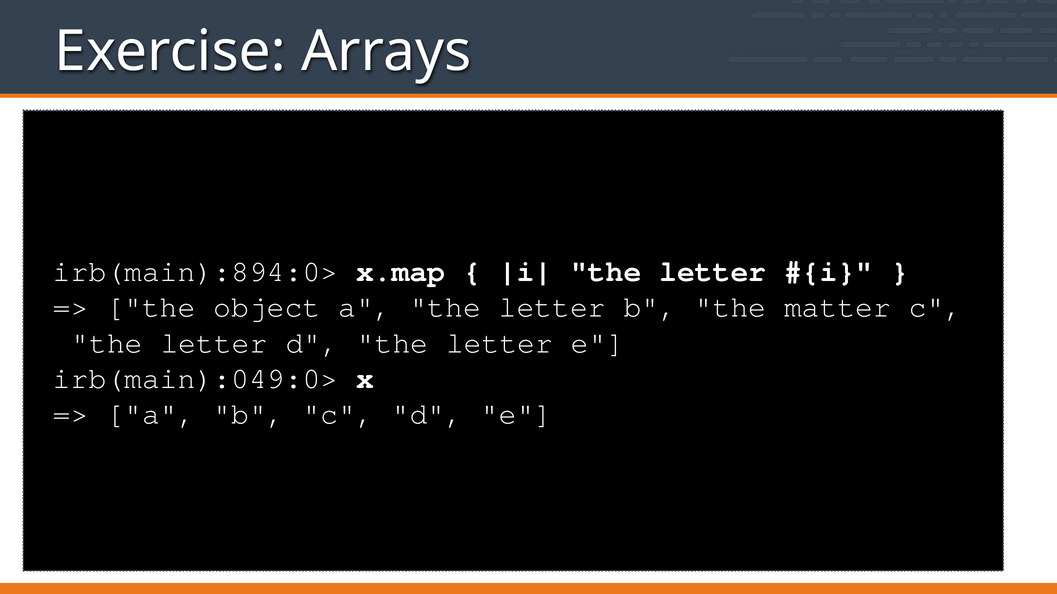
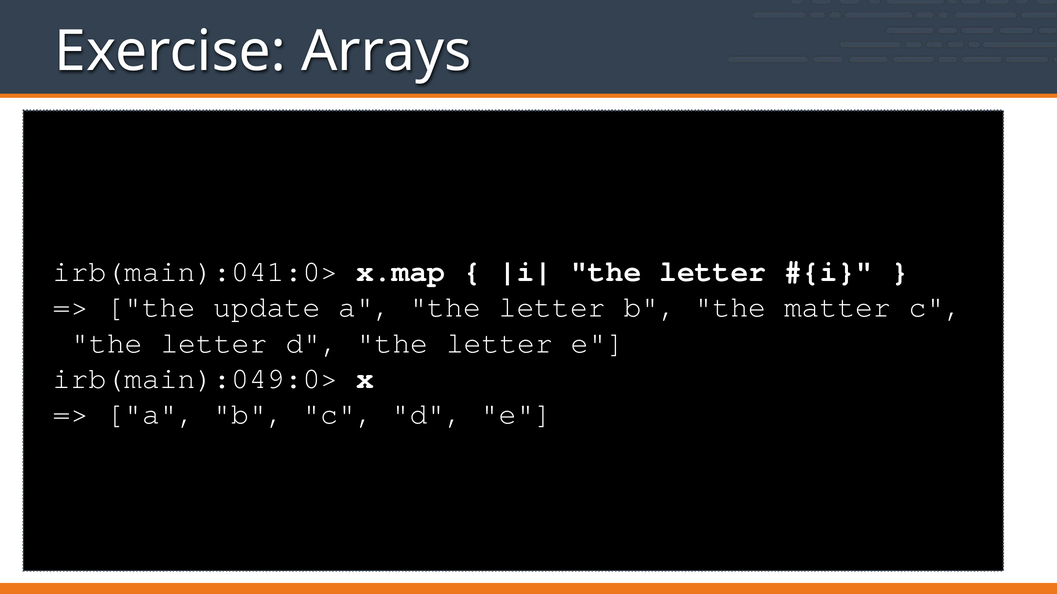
irb(main):894:0>: irb(main):894:0> -> irb(main):041:0> (196, 272)
object: object -> update (267, 307)
